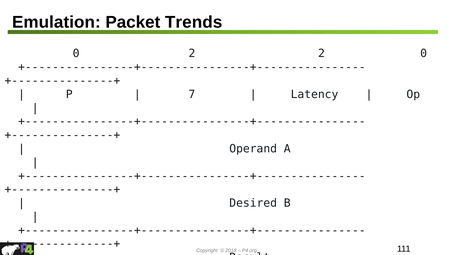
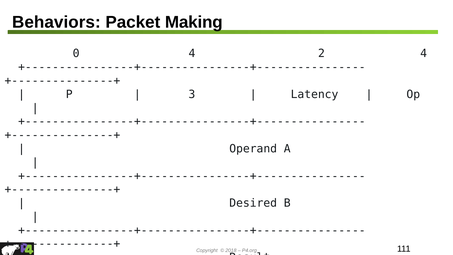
Emulation: Emulation -> Behaviors (56, 22)
Trends: Trends -> Making (194, 22)
0 2: 2 -> 4 (192, 53)
2 0: 0 -> 4 (424, 53)
7: 7 -> 3 (192, 94)
